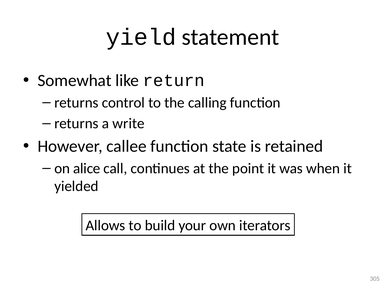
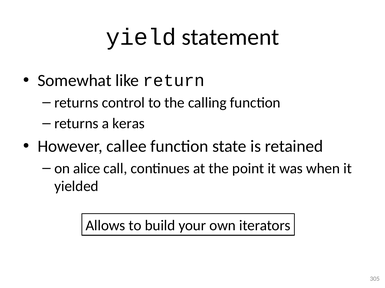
write: write -> keras (129, 124)
